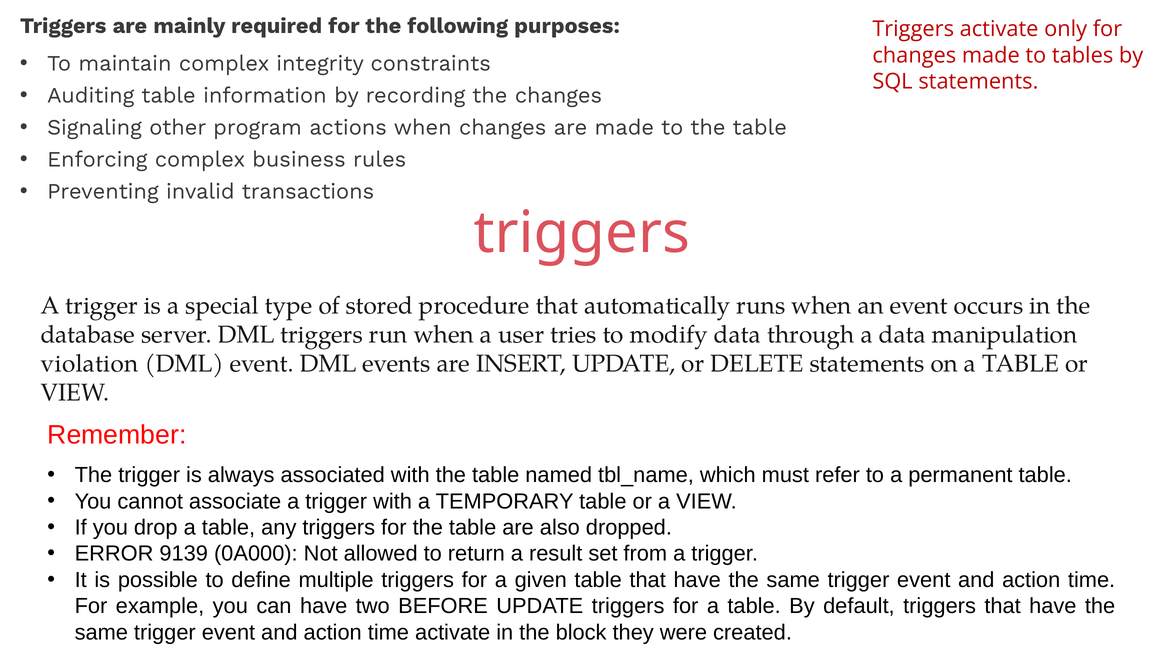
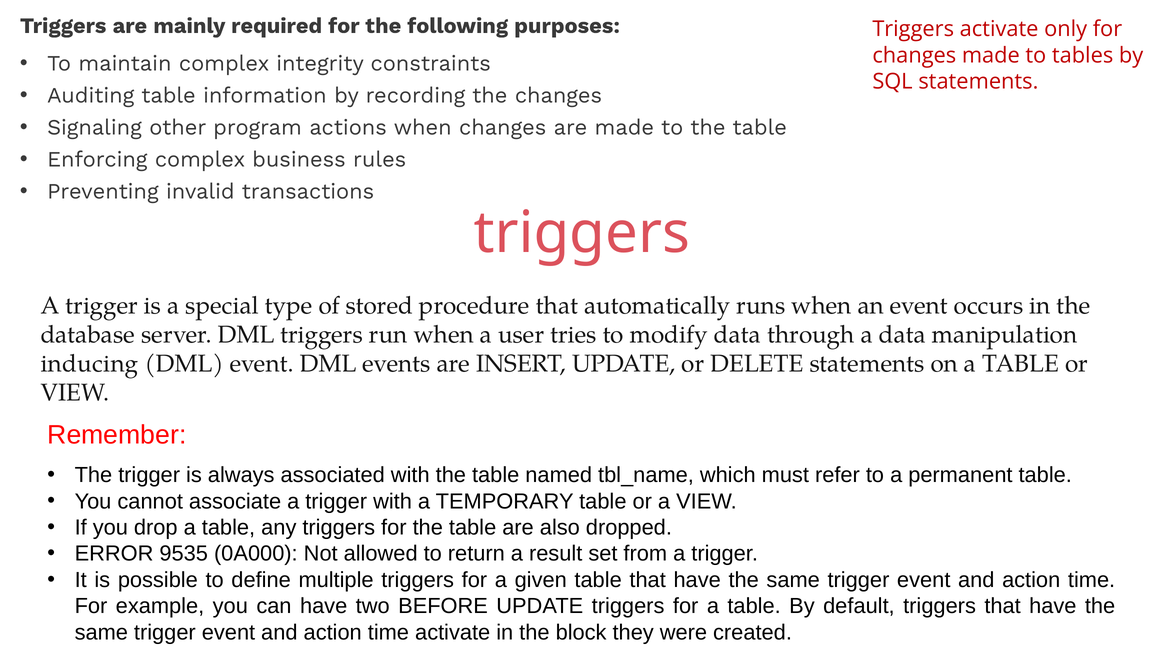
violation: violation -> inducing (90, 364)
9139: 9139 -> 9535 (184, 554)
